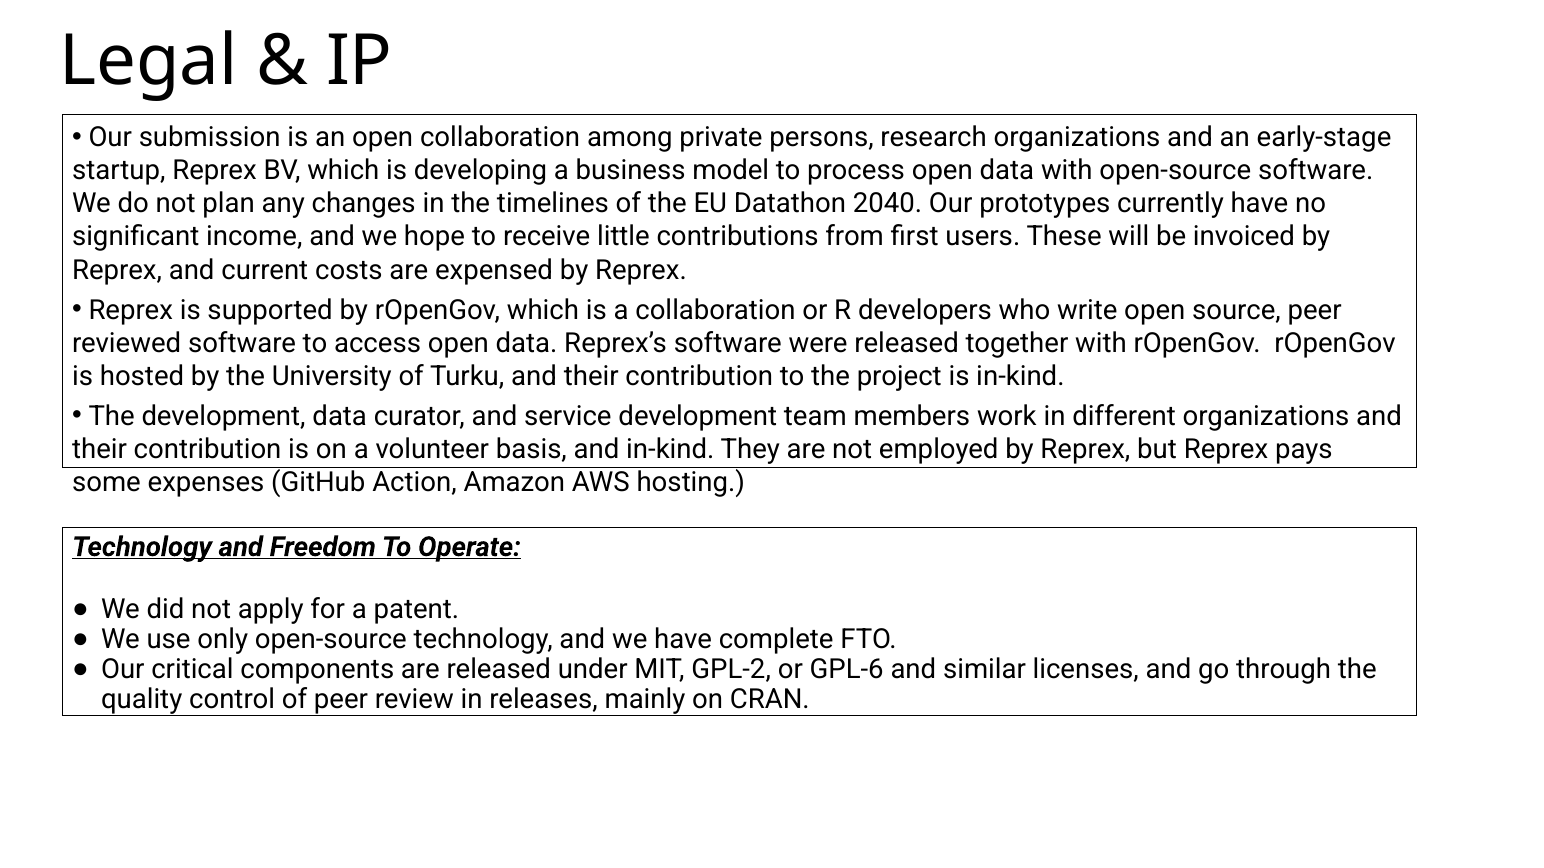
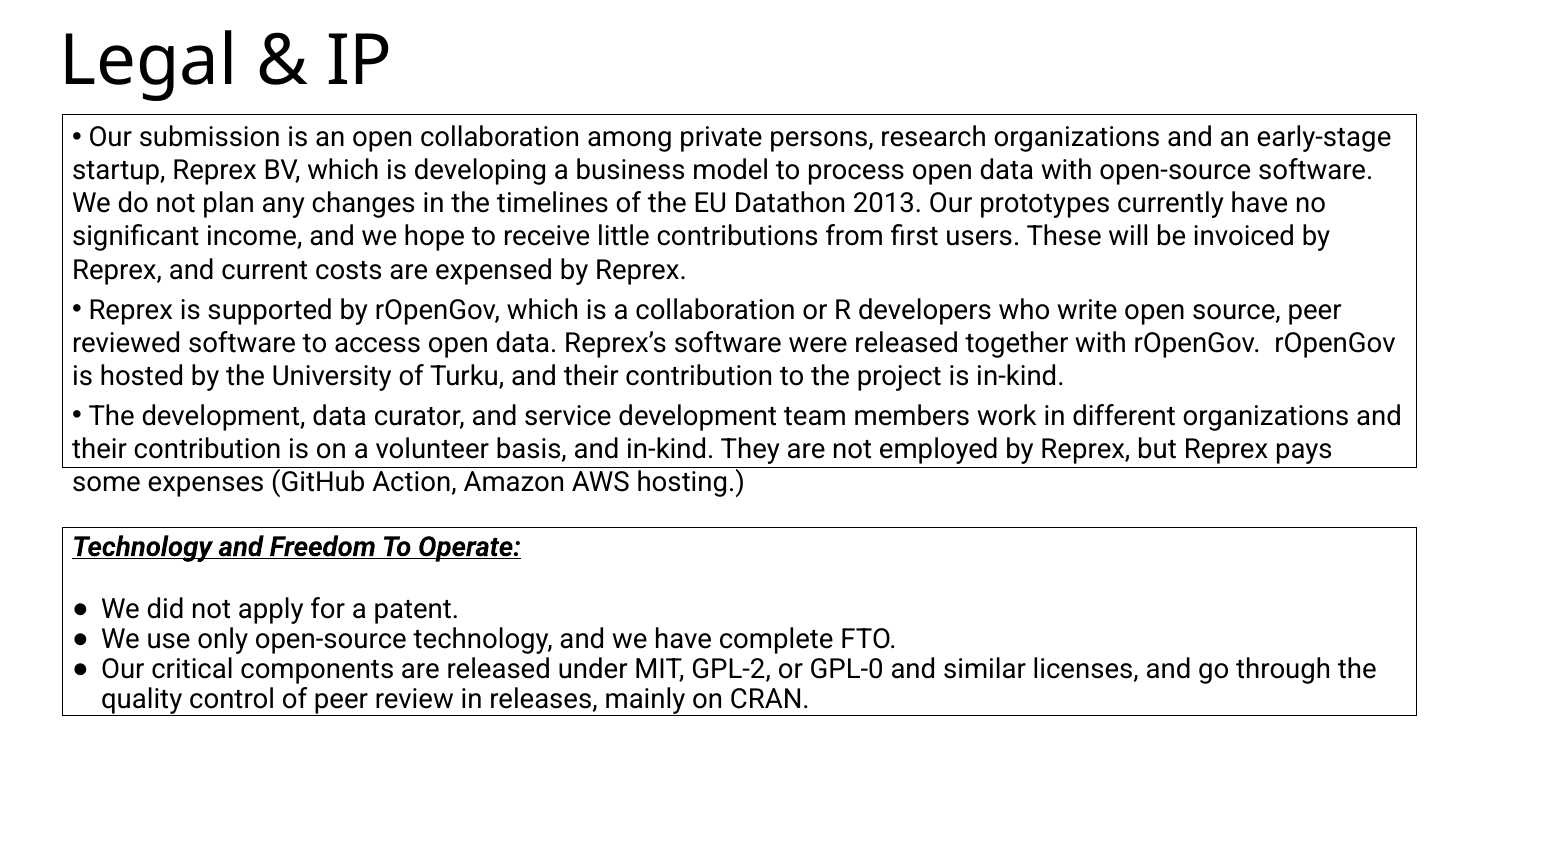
2040: 2040 -> 2013 (888, 204)
GPL-6: GPL-6 -> GPL-0 (847, 670)
